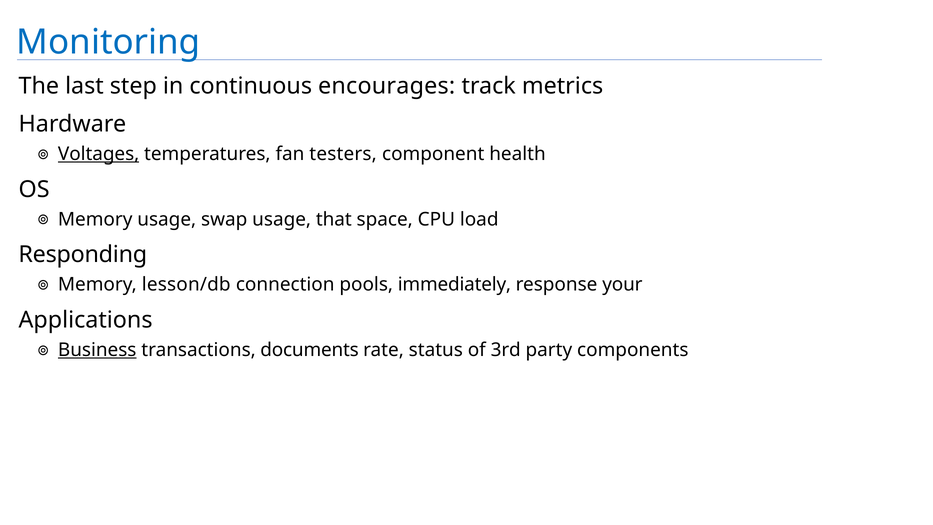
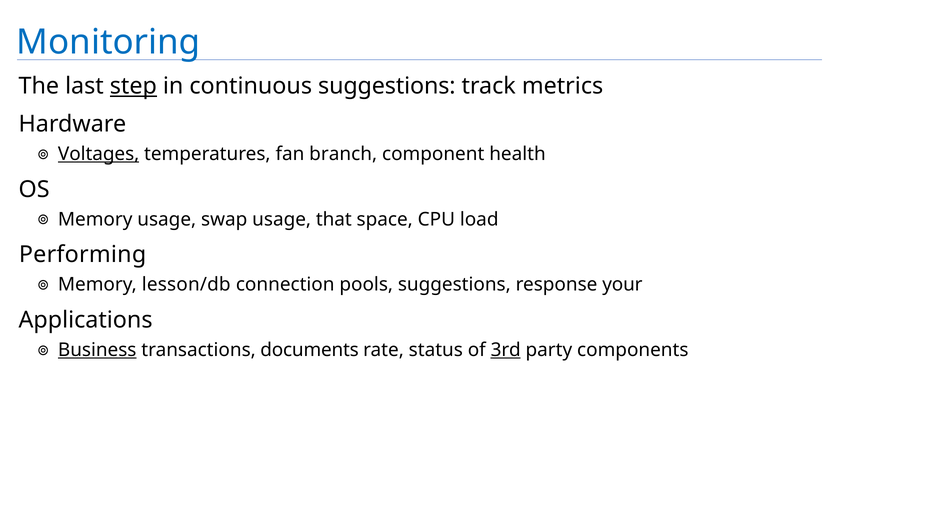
step underline: none -> present (133, 86)
continuous encourages: encourages -> suggestions (387, 86)
testers: testers -> branch (343, 154)
Responding: Responding -> Performing (83, 255)
pools immediately: immediately -> suggestions (454, 285)
3rd underline: none -> present (506, 350)
